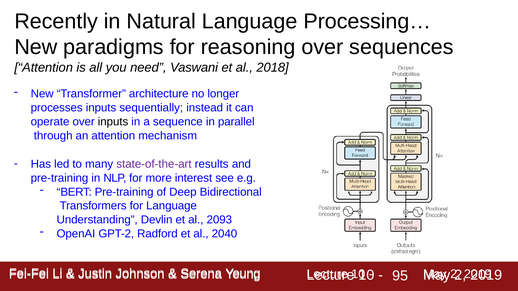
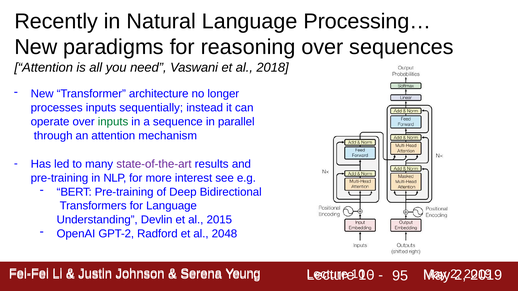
inputs colour: black -> green (113, 122)
2093: 2093 -> 2015 (219, 220)
2040: 2040 -> 2048 (224, 234)
